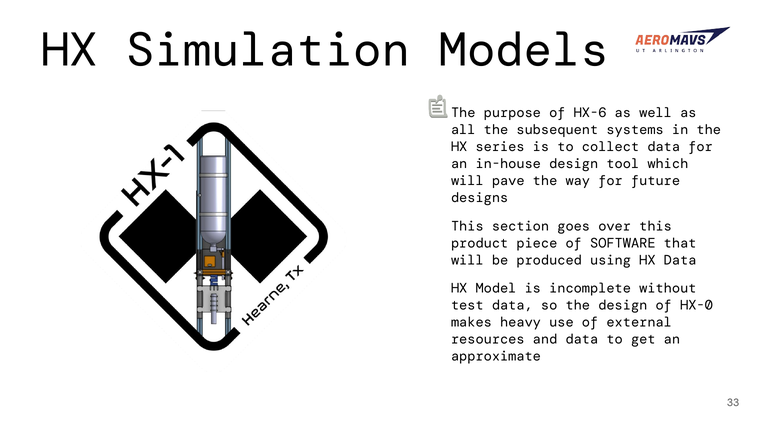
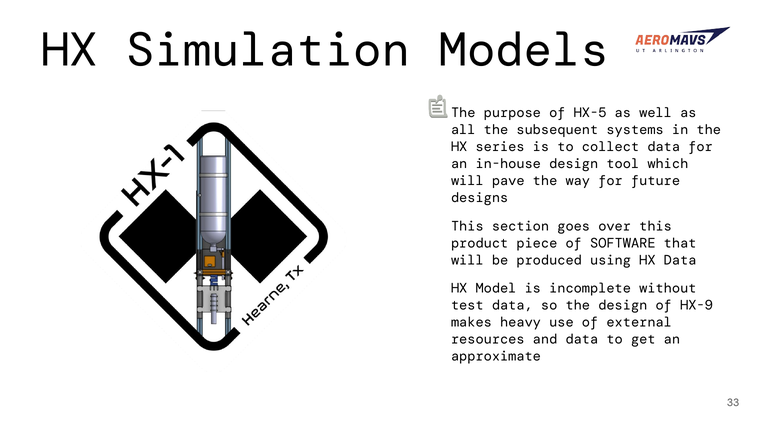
HX-6: HX-6 -> HX-5 (590, 113)
HX-0: HX-0 -> HX-9 (697, 305)
